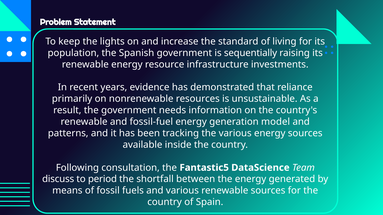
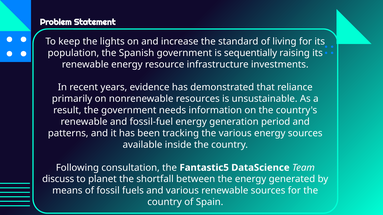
model: model -> period (276, 122)
period: period -> planet (102, 179)
